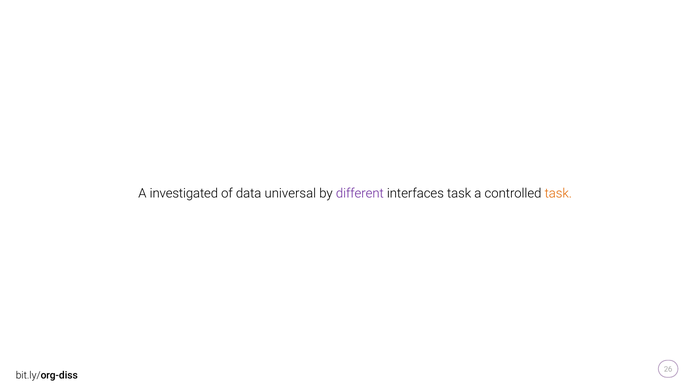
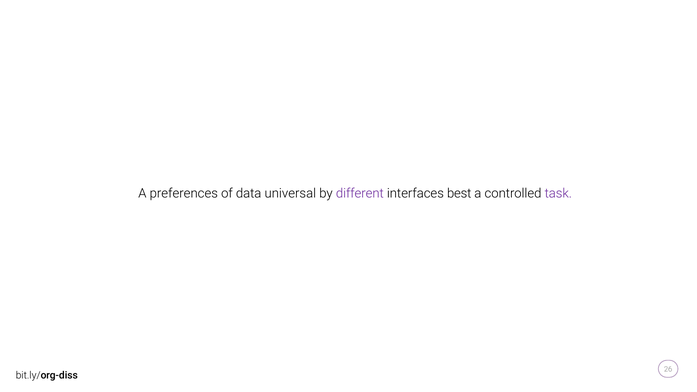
investigated: investigated -> preferences (184, 194)
interfaces task: task -> best (459, 194)
task colour: orange -> purple (558, 194)
